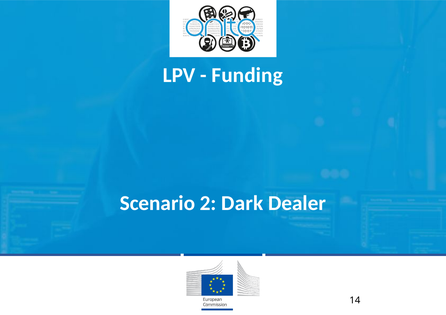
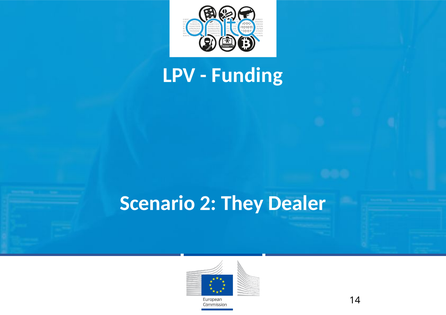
Dark: Dark -> They (242, 203)
